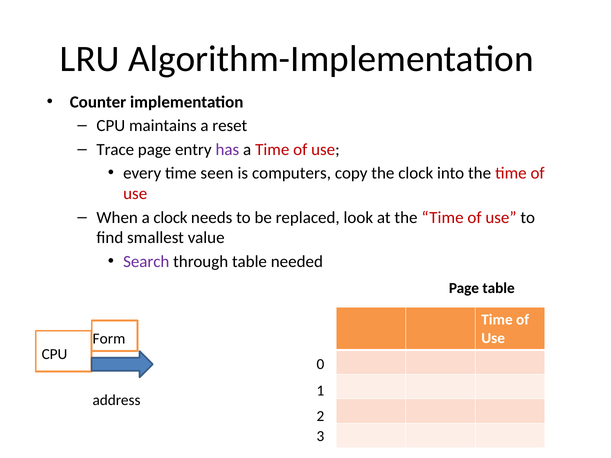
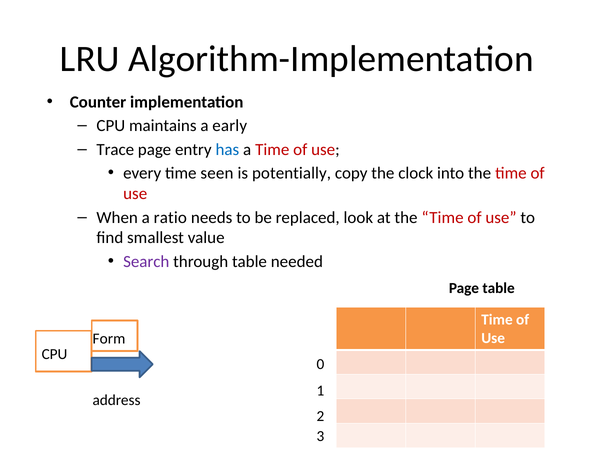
reset: reset -> early (230, 126)
has colour: purple -> blue (227, 150)
computers: computers -> potentially (292, 173)
a clock: clock -> ratio (170, 218)
